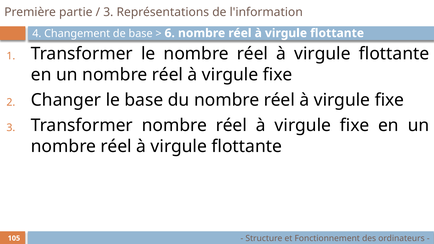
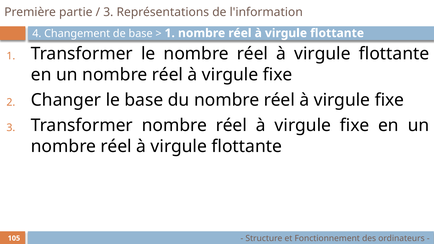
6: 6 -> 1 (170, 33)
